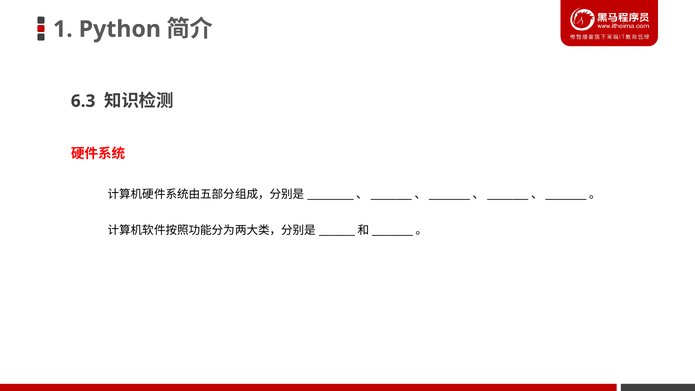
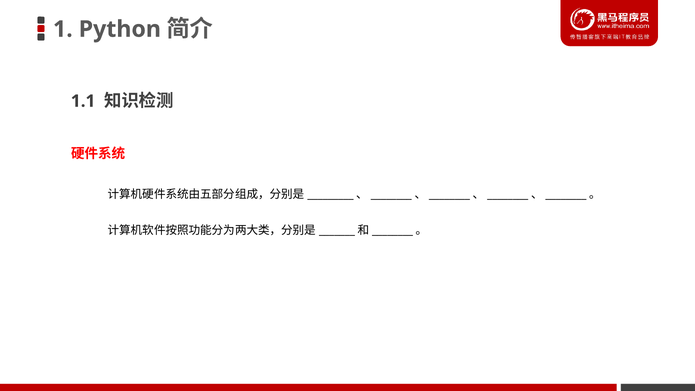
6.3: 6.3 -> 1.1 (83, 101)
